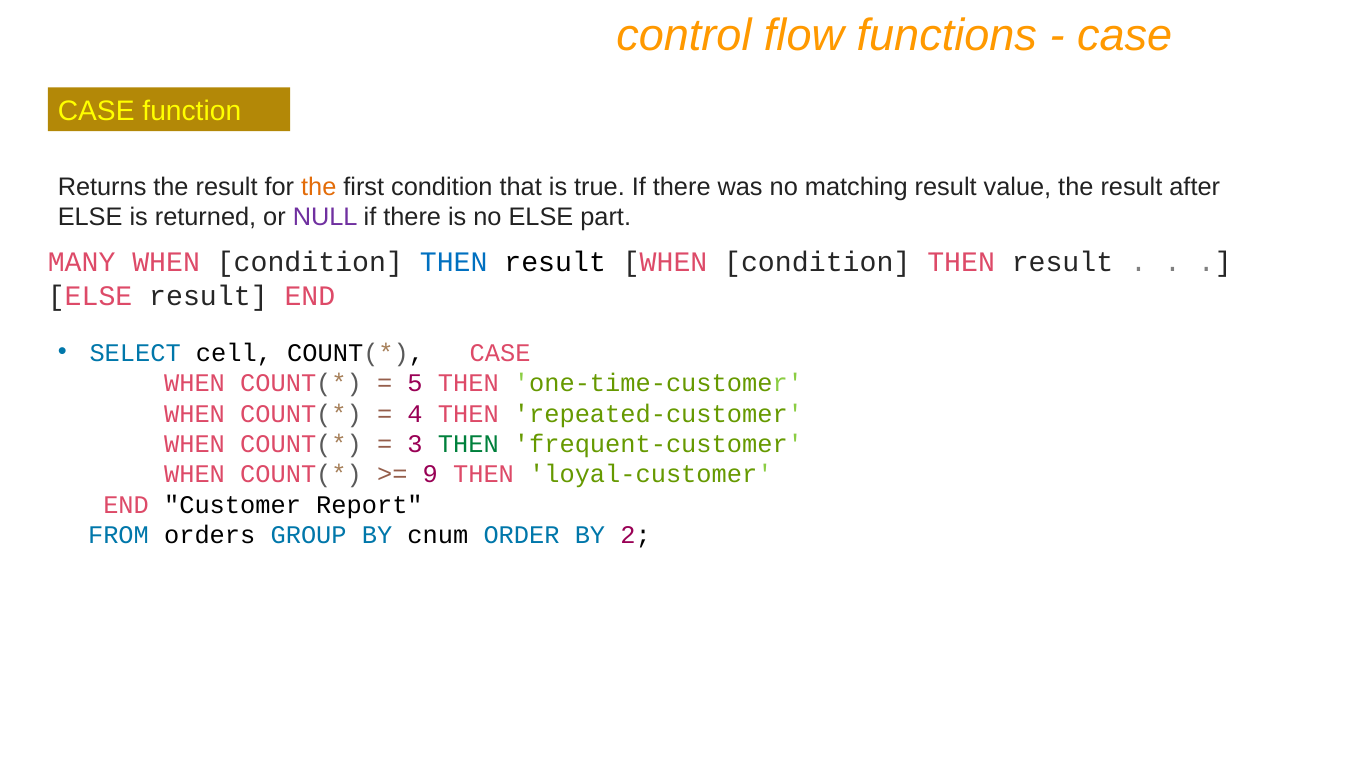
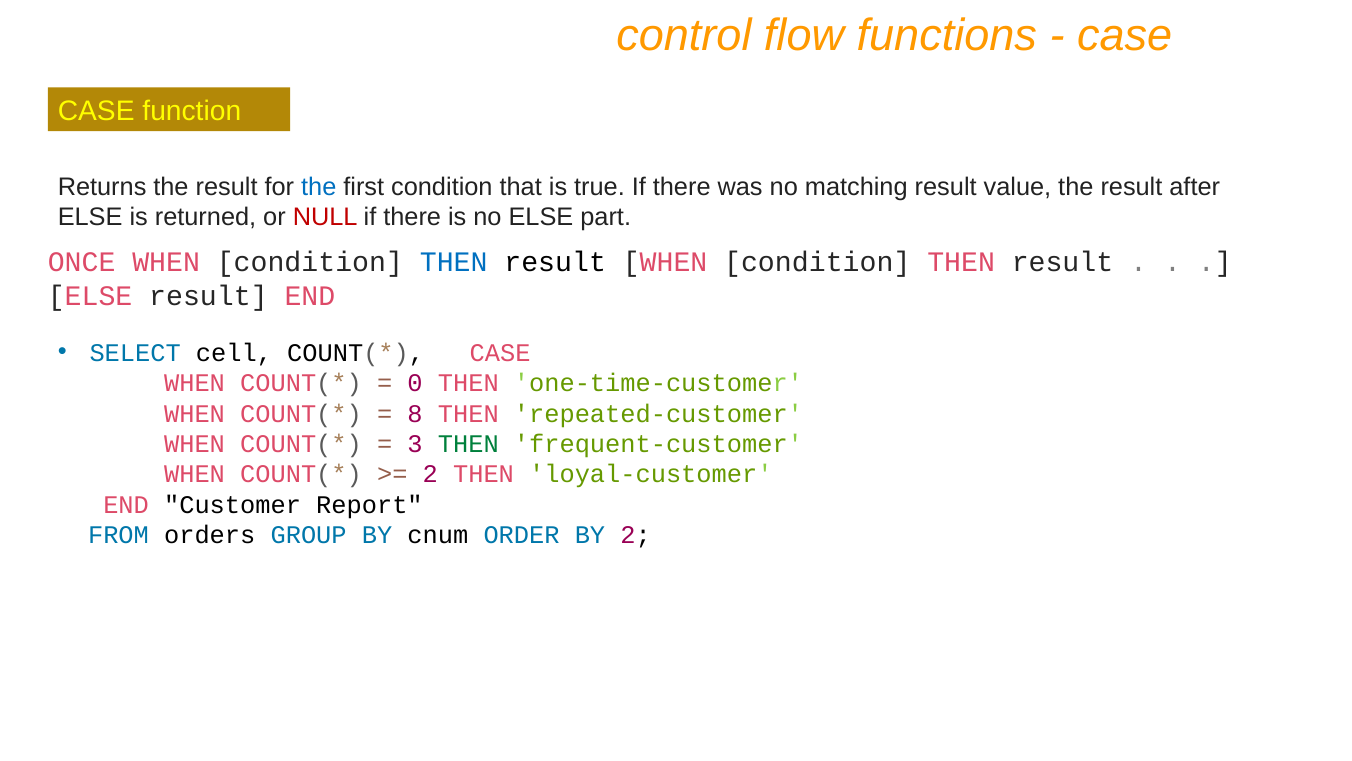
the colour: orange -> blue (319, 187)
NULL colour: purple -> red (325, 217)
MANY: MANY -> ONCE (82, 262)
5: 5 -> 0 (415, 383)
4: 4 -> 8 (415, 413)
9: 9 -> 2 (430, 474)
